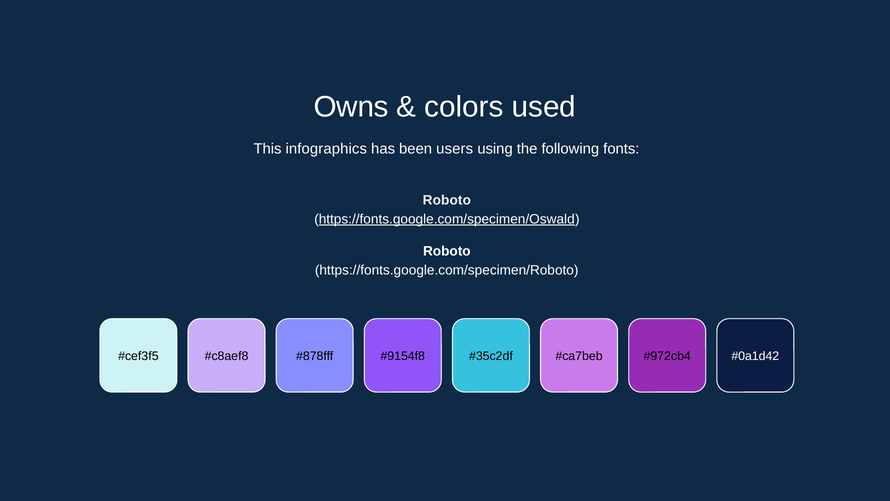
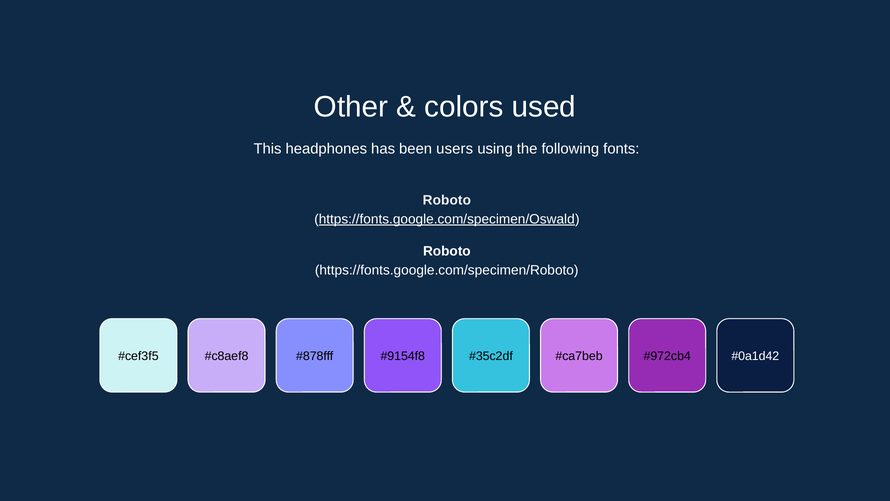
Owns: Owns -> Other (351, 107)
infographics: infographics -> headphones (326, 149)
